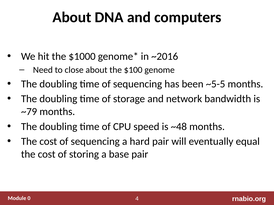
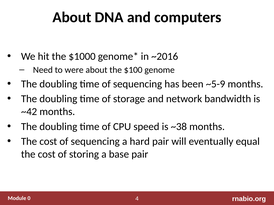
close: close -> were (74, 70)
~5-5: ~5-5 -> ~5-9 (216, 84)
~79: ~79 -> ~42 (29, 112)
~48: ~48 -> ~38 (179, 127)
